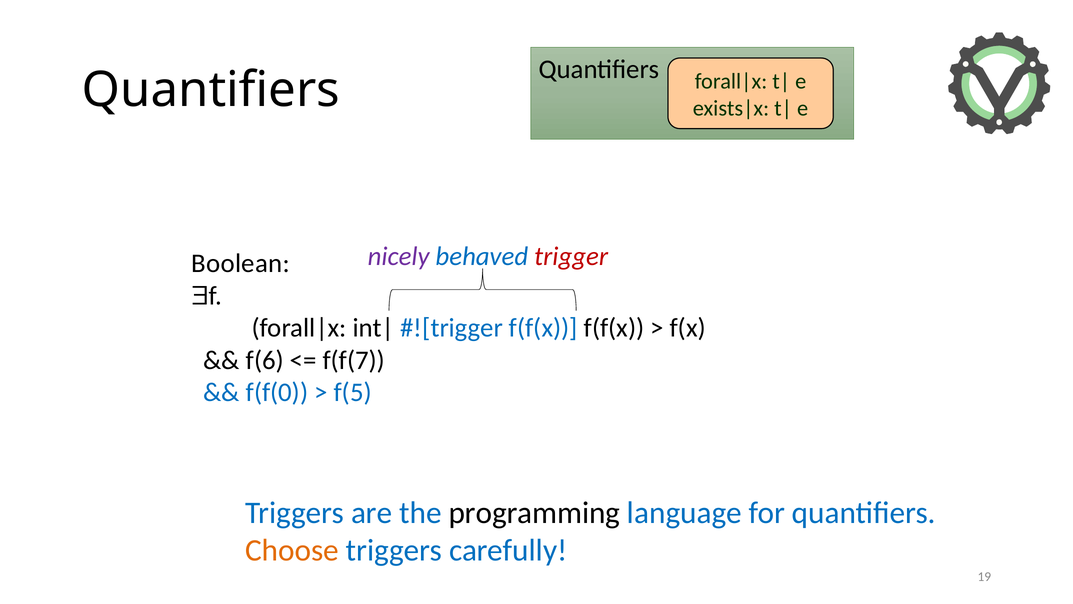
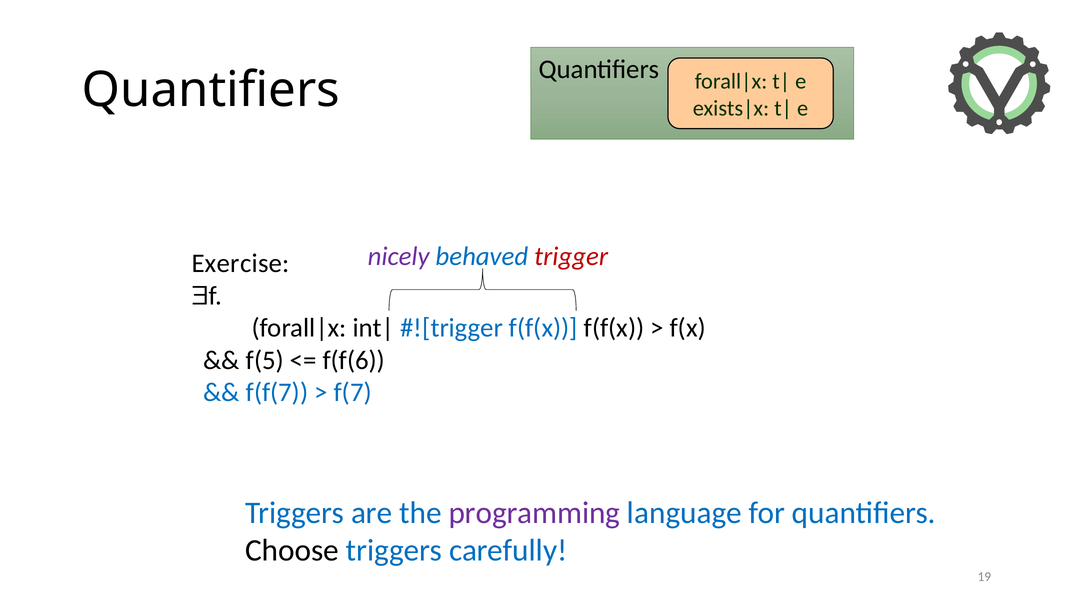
Boolean: Boolean -> Exercise (241, 263)
f(6: f(6 -> f(5 (265, 360)
f(f(7: f(f(7 -> f(f(6 (354, 360)
f(f(0: f(f(0 -> f(f(7 (277, 392)
f(5: f(5 -> f(7 (353, 392)
programming colour: black -> purple (534, 512)
Choose colour: orange -> black (292, 550)
